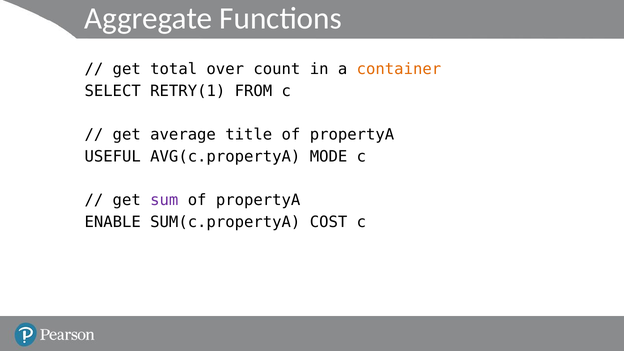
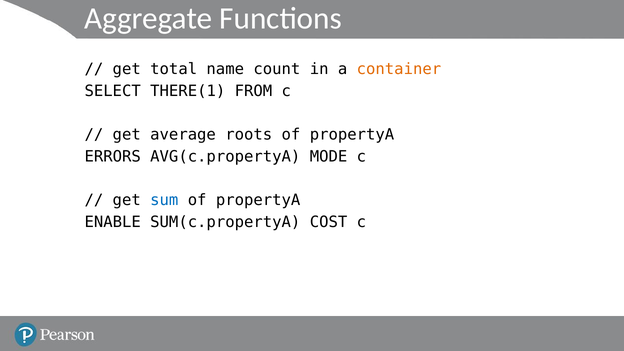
over: over -> name (225, 69)
RETRY(1: RETRY(1 -> THERE(1 (188, 91)
average title: title -> roots (249, 135)
USEFUL: USEFUL -> ERRORS (113, 157)
sum colour: purple -> blue (164, 200)
